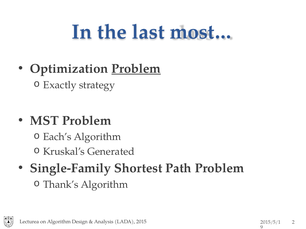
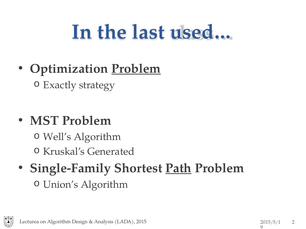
most…: most… -> used… (201, 32)
Each’s: Each’s -> Well’s (57, 137)
Path underline: none -> present (178, 169)
Thank’s: Thank’s -> Union’s (61, 185)
